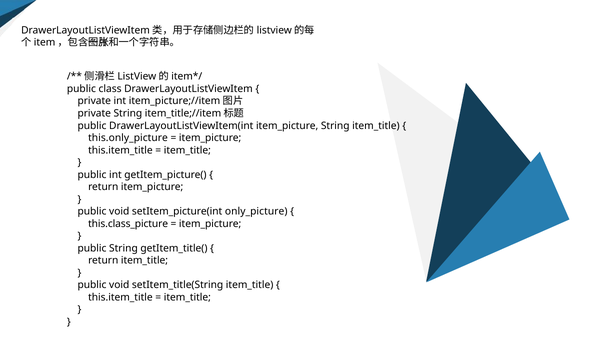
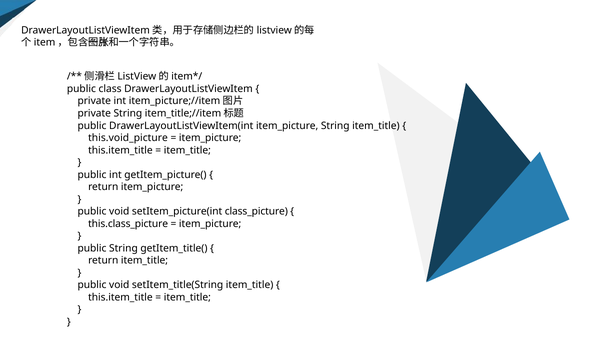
this.only_picture: this.only_picture -> this.void_picture (128, 138)
only_picture: only_picture -> class_picture (256, 211)
